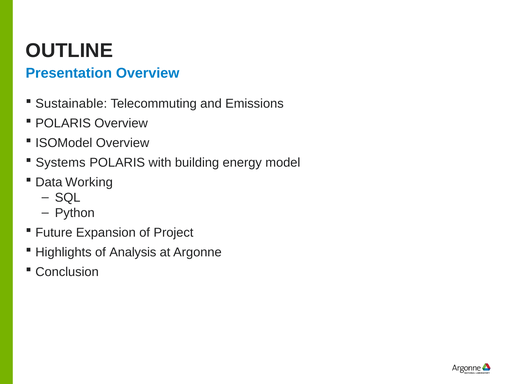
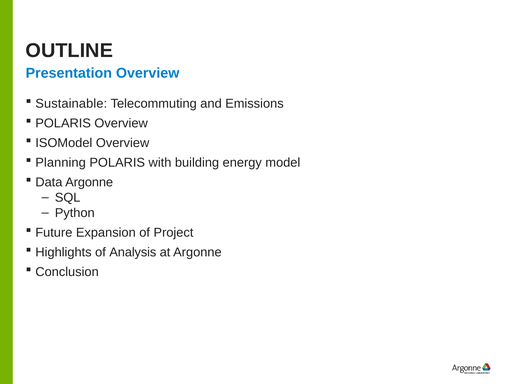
Systems: Systems -> Planning (61, 163)
Data Working: Working -> Argonne (89, 183)
